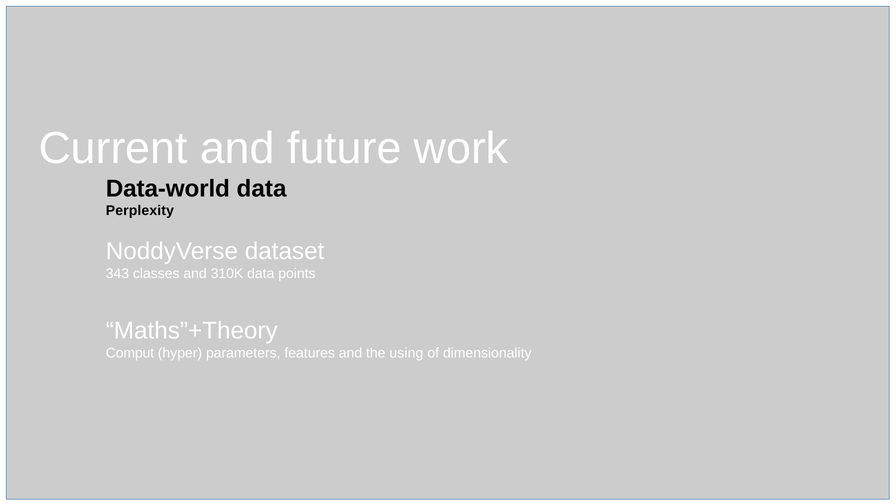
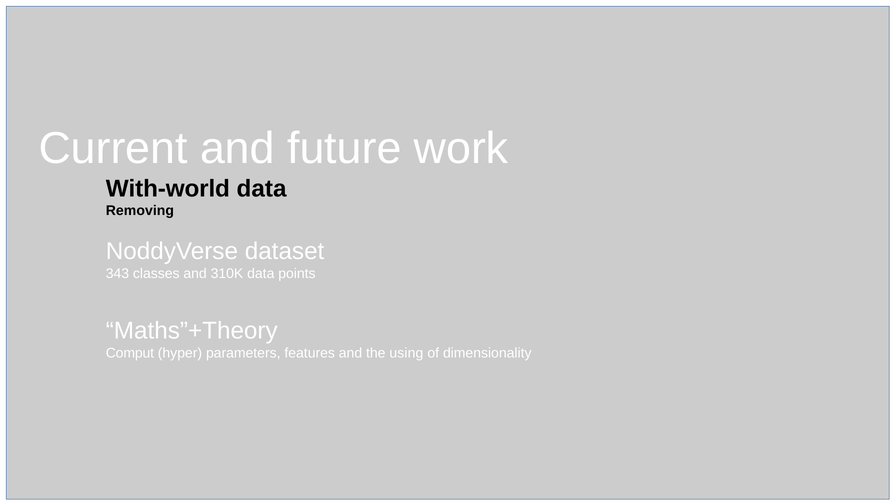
Data-world: Data-world -> With-world (168, 189)
Perplexity: Perplexity -> Removing (140, 211)
